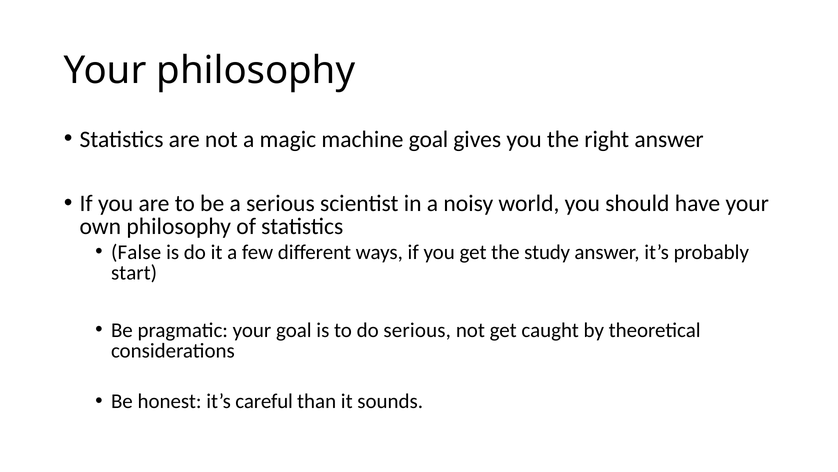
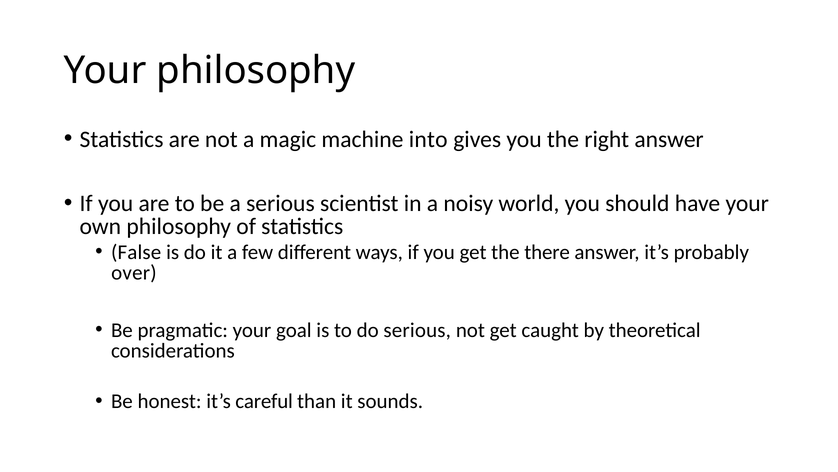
machine goal: goal -> into (428, 139)
study: study -> there (547, 252)
start: start -> over (134, 272)
